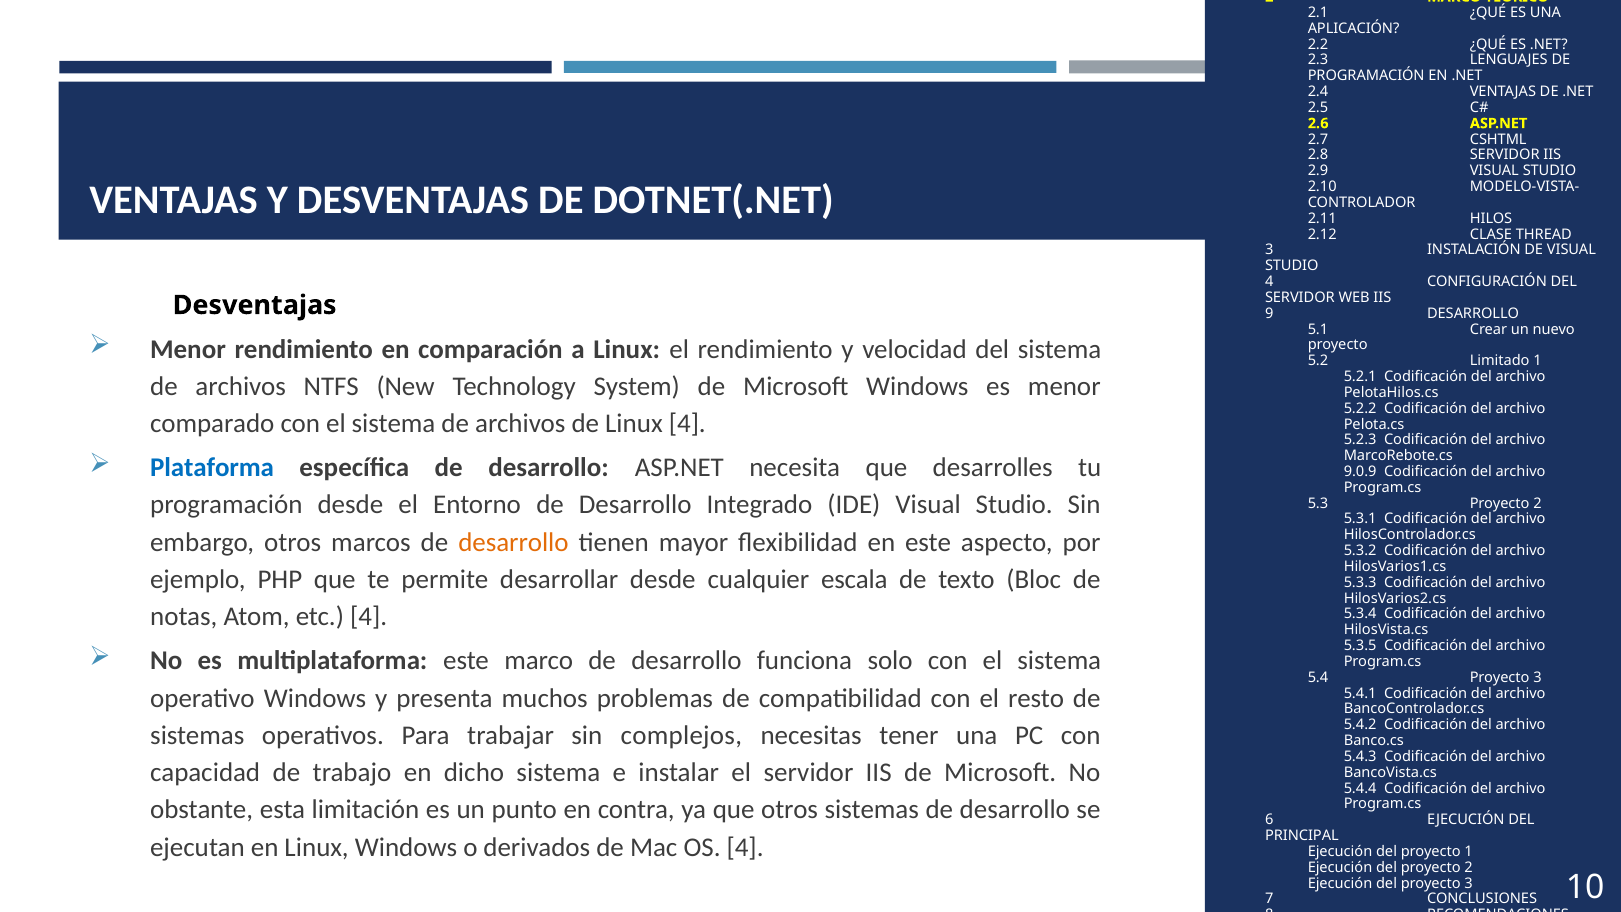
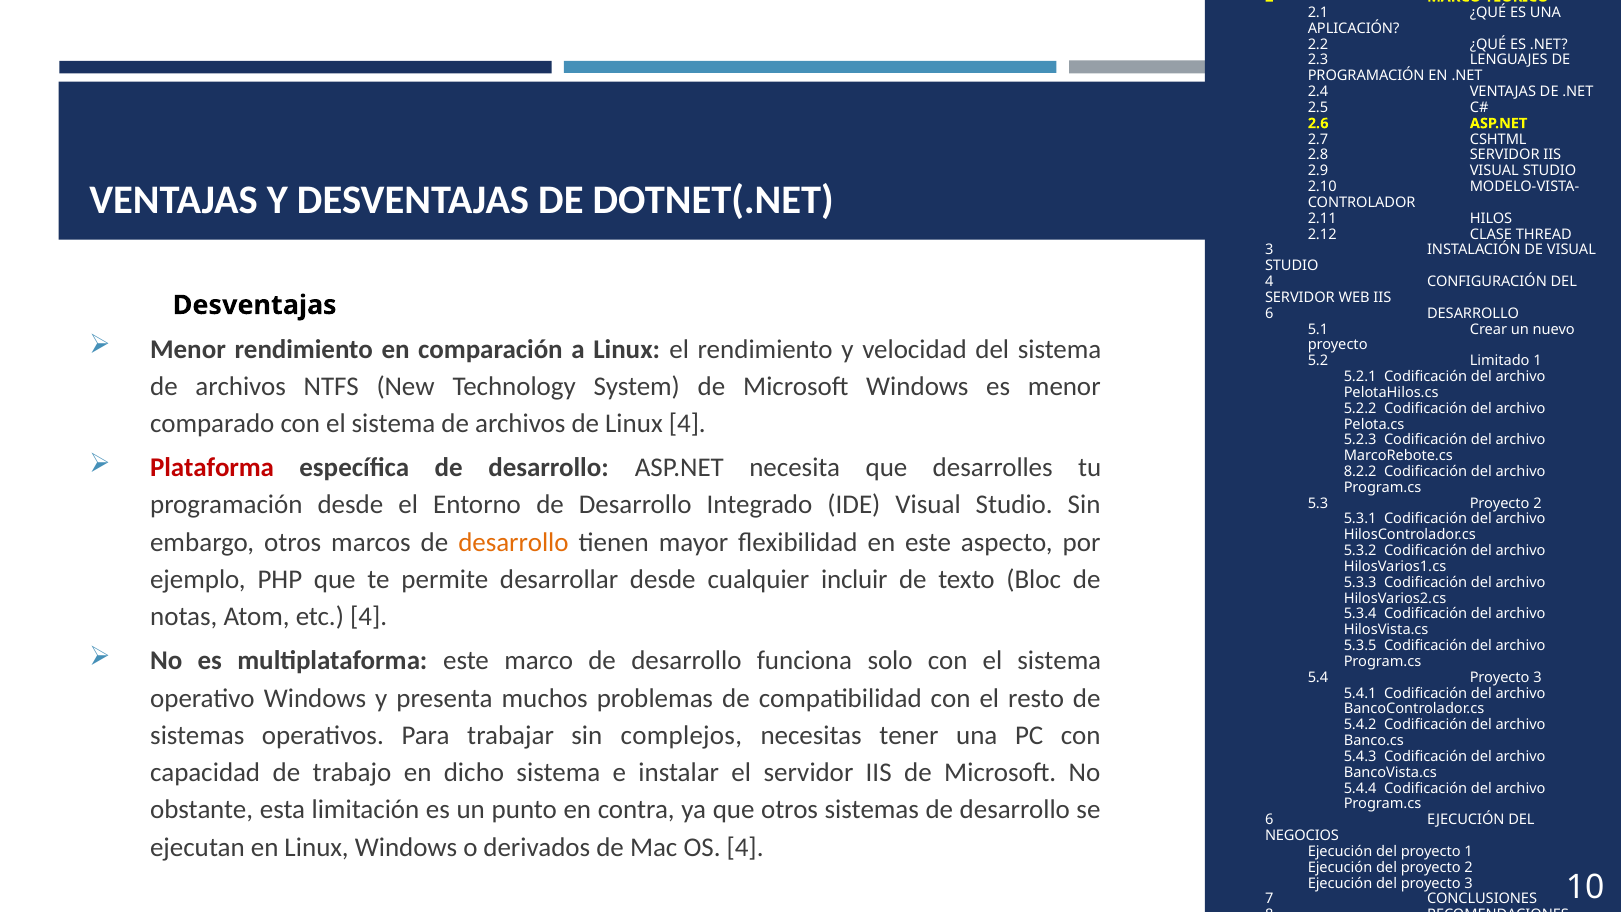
9: 9 -> 6 (1269, 313)
Plataforma colour: blue -> red (212, 468)
9.0.9: 9.0.9 -> 8.2.2 (1360, 472)
escala: escala -> incluir (854, 580)
PRINCIPAL: PRINCIPAL -> NEGOCIOS (1302, 836)
